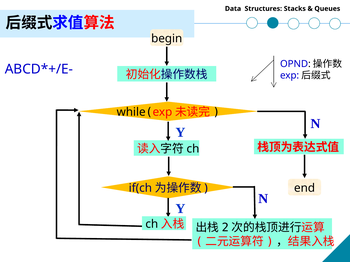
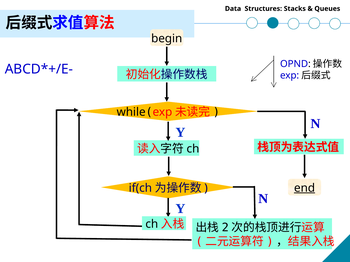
end underline: none -> present (305, 188)
